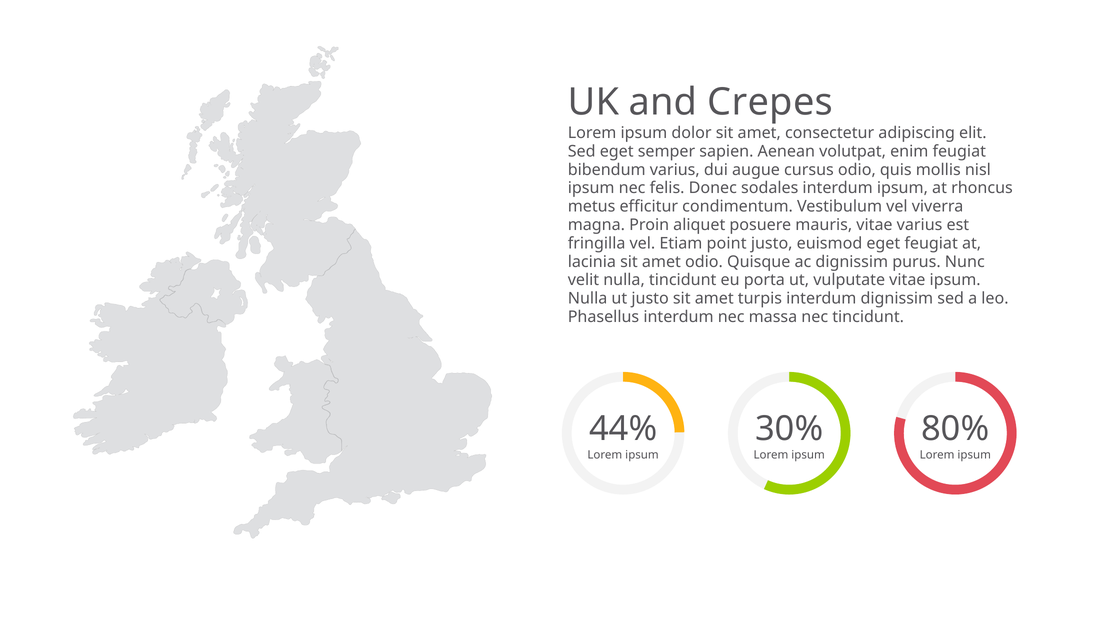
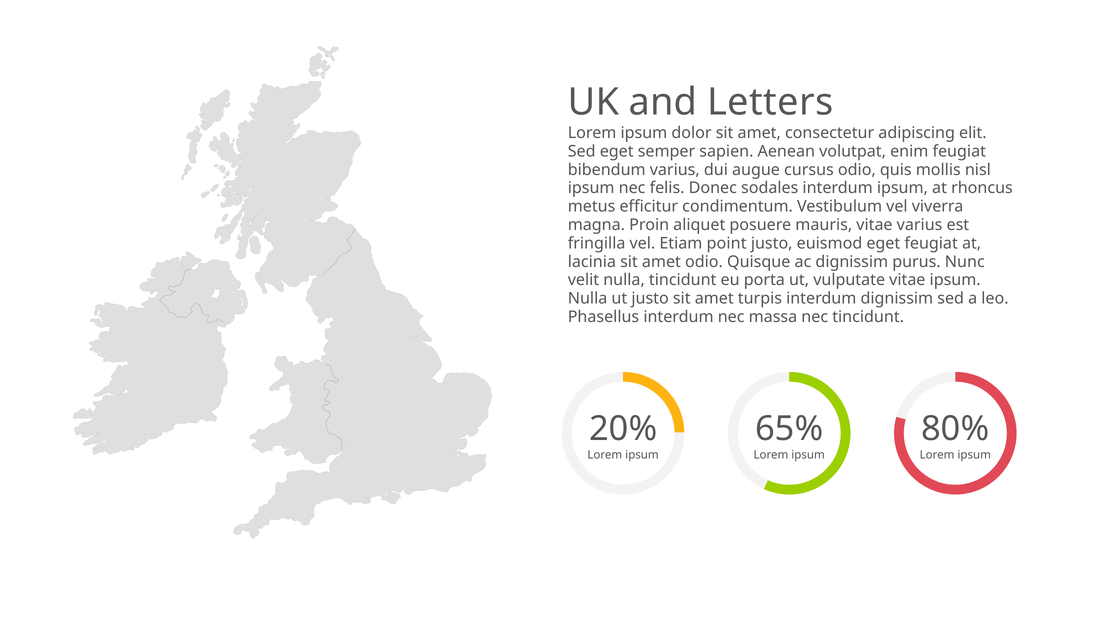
Crepes: Crepes -> Letters (770, 102)
44%: 44% -> 20% (623, 428)
30%: 30% -> 65% (789, 428)
